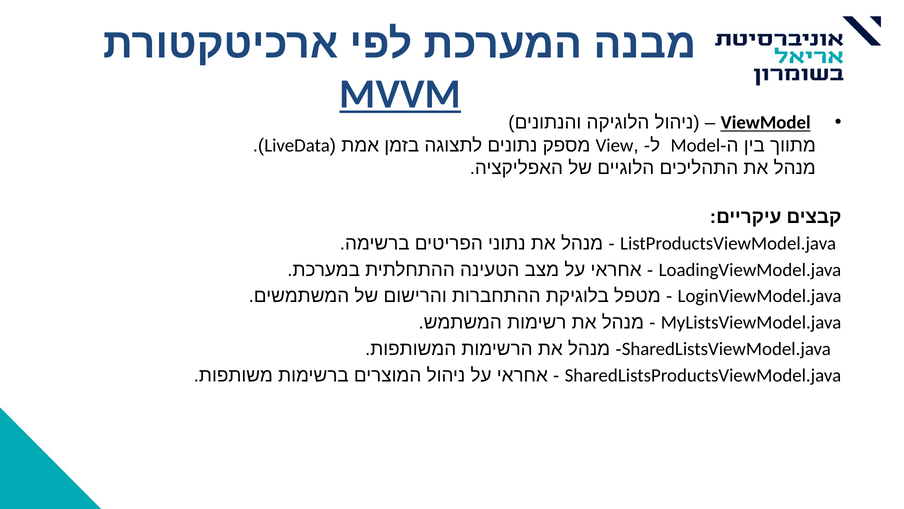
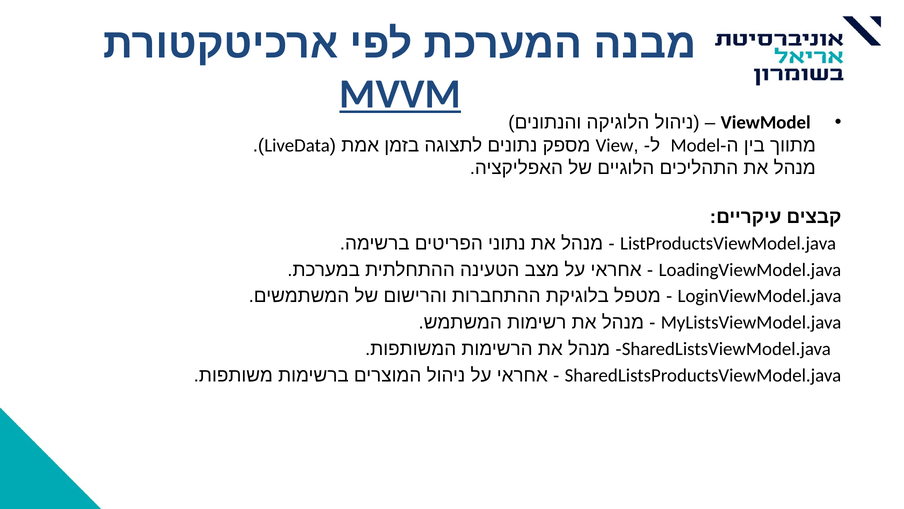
ViewModel underline: present -> none (766, 123)
